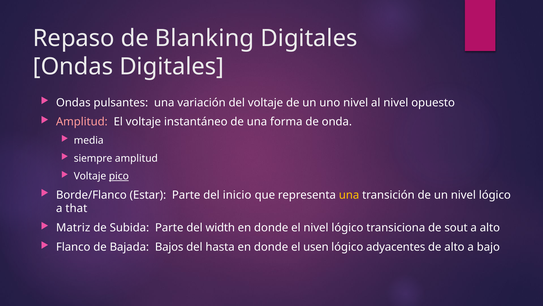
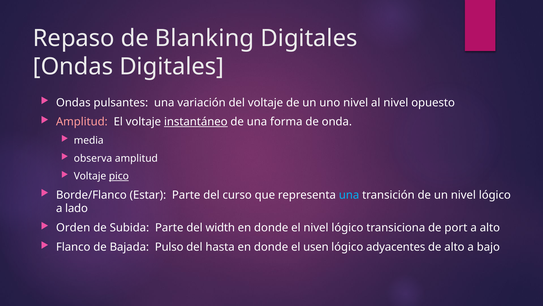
instantáneo underline: none -> present (196, 122)
siempre: siempre -> observa (93, 158)
inicio: inicio -> curso (237, 195)
una colour: yellow -> light blue (349, 195)
that: that -> lado (76, 208)
Matriz: Matriz -> Orden (73, 227)
sout: sout -> port (456, 227)
Bajos: Bajos -> Pulso (169, 247)
